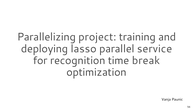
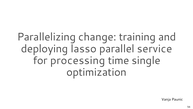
project: project -> change (97, 37)
recognition: recognition -> processing (78, 60)
break: break -> single (146, 60)
